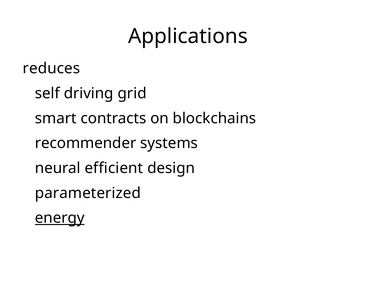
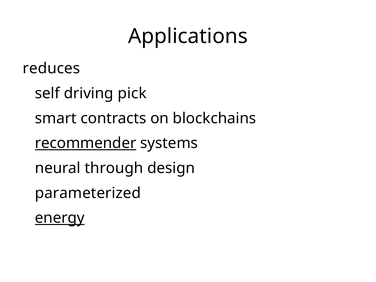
grid: grid -> pick (132, 93)
recommender underline: none -> present (86, 143)
efficient: efficient -> through (114, 168)
